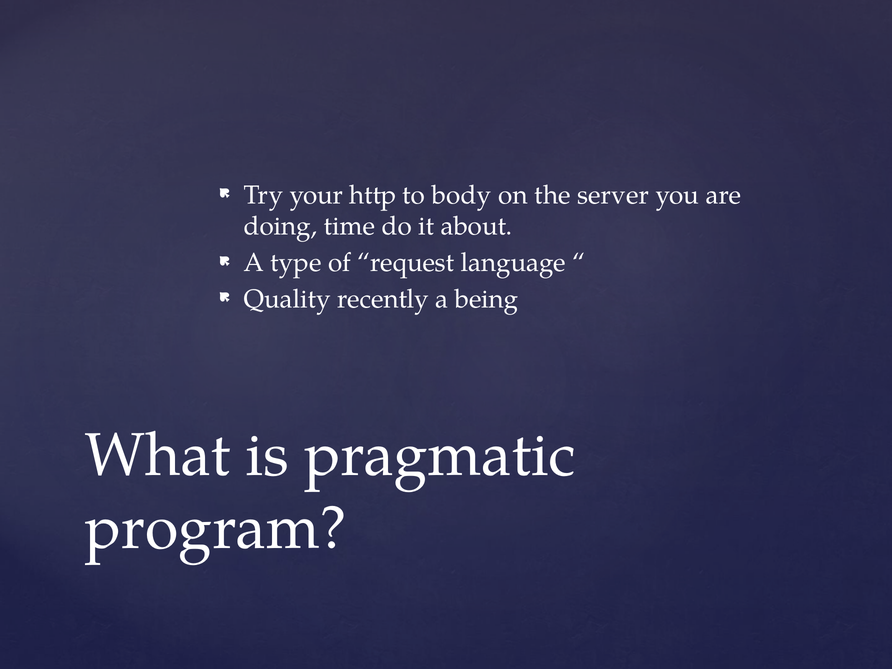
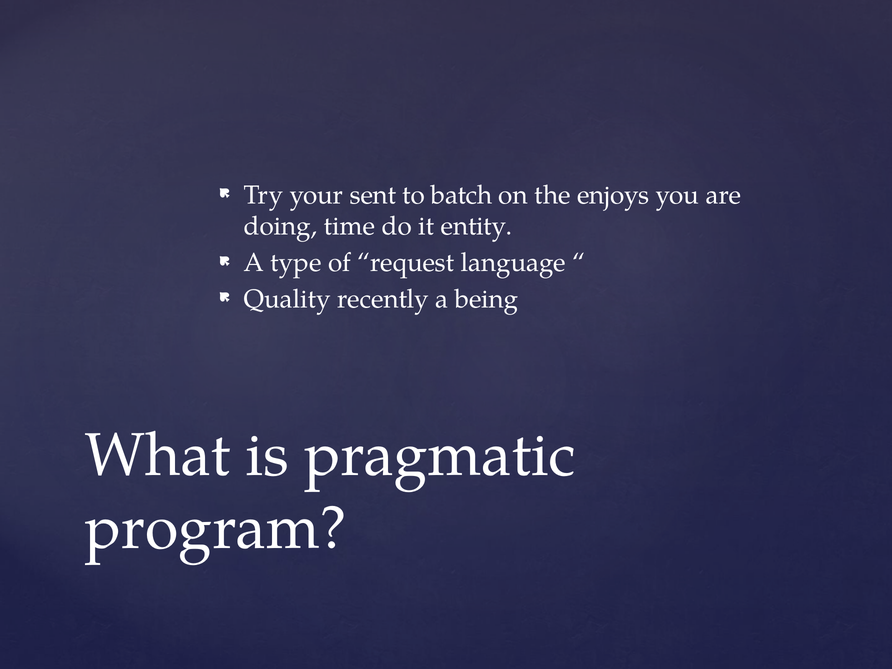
http: http -> sent (373, 195)
body: body -> batch (462, 195)
server: server -> enjoys (613, 195)
about: about -> entity (477, 226)
